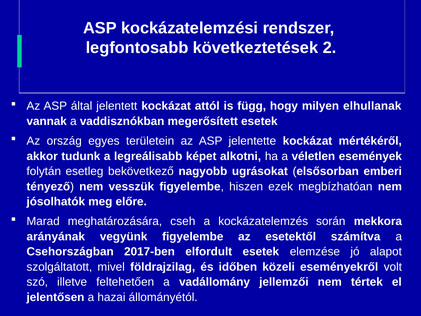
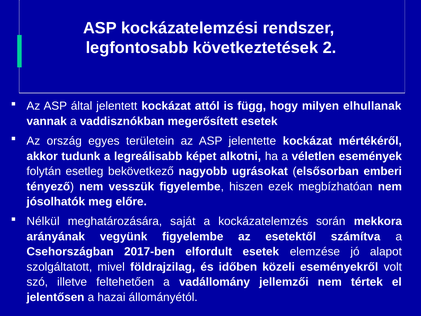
Marad: Marad -> Nélkül (43, 221)
cseh: cseh -> saját (183, 221)
